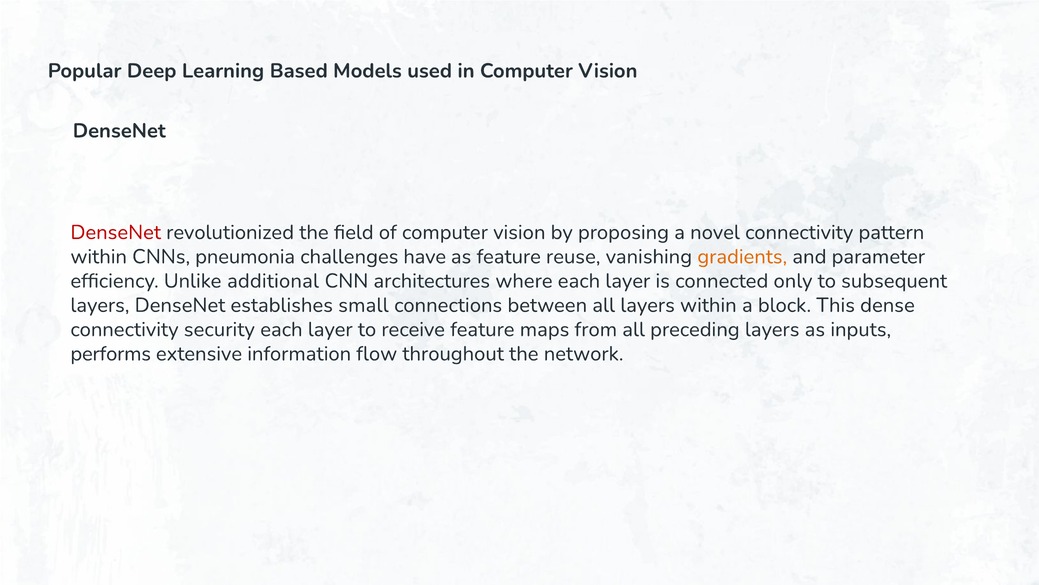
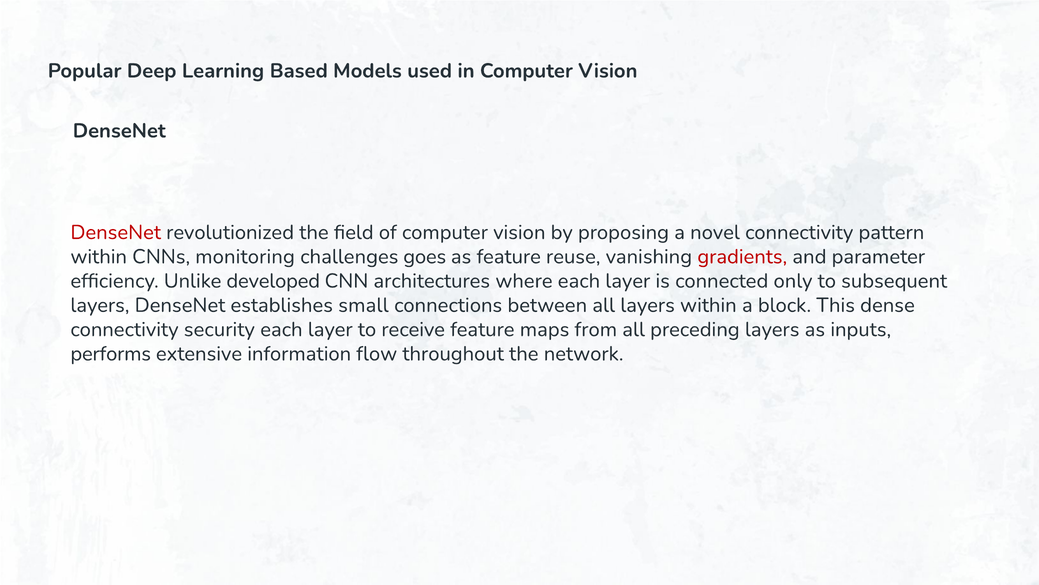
pneumonia: pneumonia -> monitoring (245, 256)
have: have -> goes (425, 256)
gradients colour: orange -> red (742, 256)
additional: additional -> developed (273, 281)
